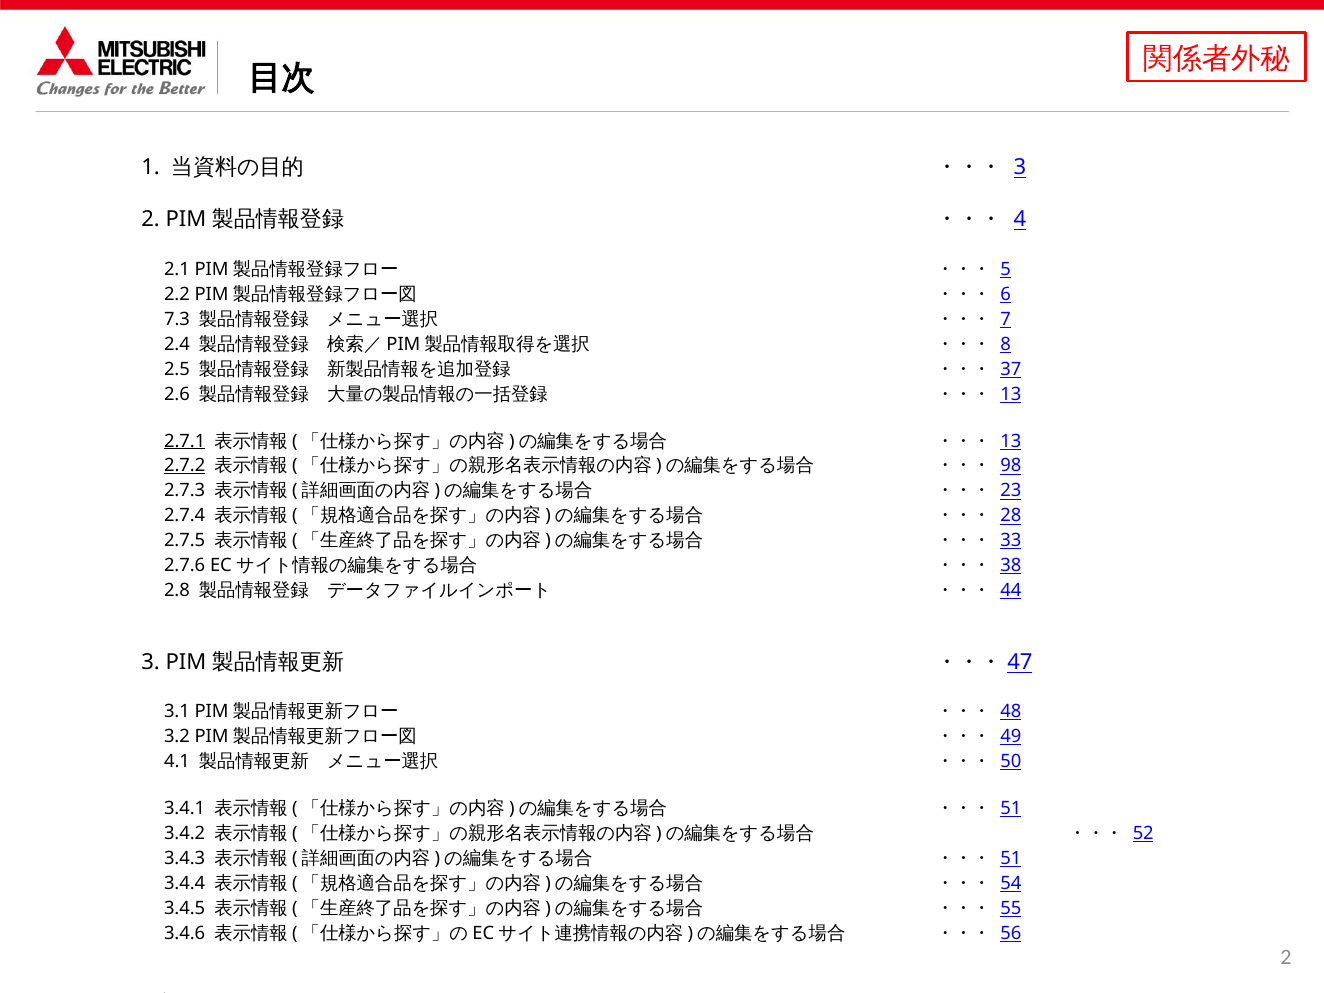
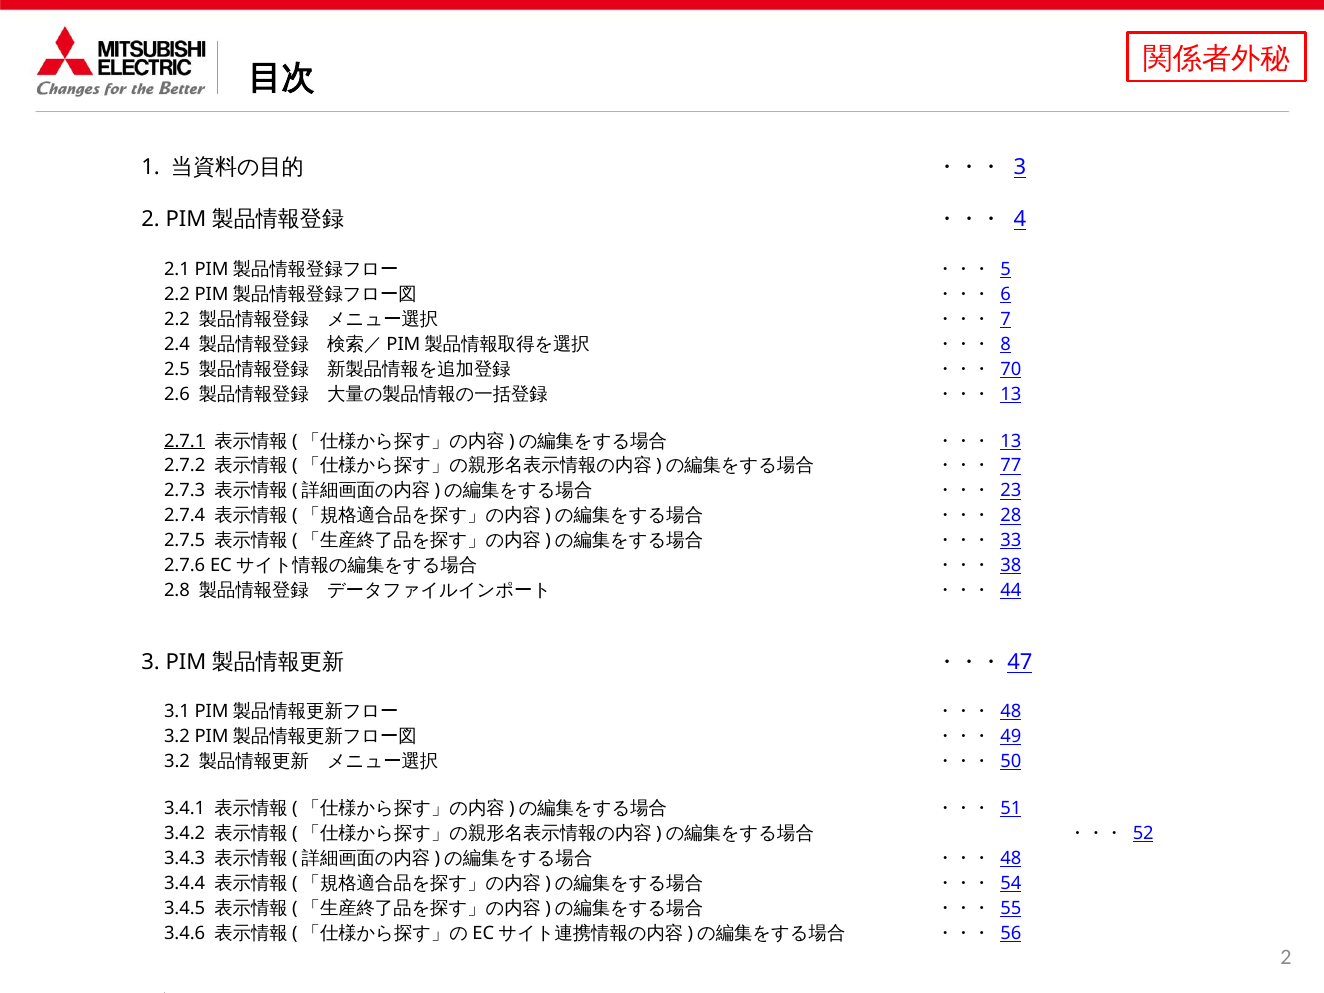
7.3: 7.3 -> 2.2 (177, 319)
37: 37 -> 70 (1011, 369)
2.7.2 underline: present -> none (185, 466)
98: 98 -> 77 (1011, 466)
4.1: 4.1 -> 3.2 (177, 762)
51: 51 -> 48 (1011, 858)
